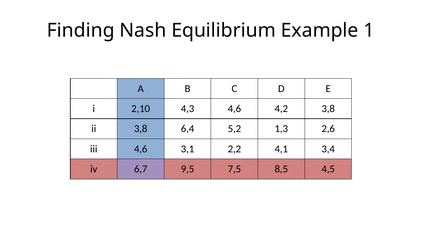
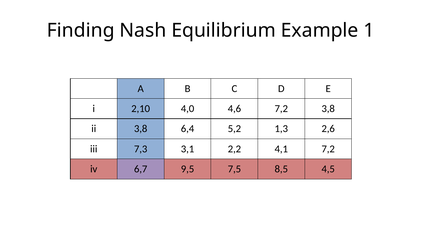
4,3: 4,3 -> 4,0 (188, 109)
4,6 4,2: 4,2 -> 7,2 (281, 109)
iii 4,6: 4,6 -> 7,3 (141, 149)
4,1 3,4: 3,4 -> 7,2 (328, 149)
